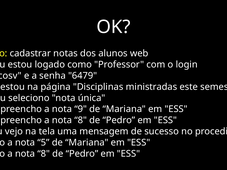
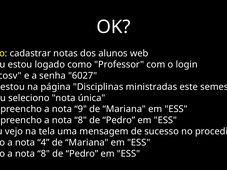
6479: 6479 -> 6027 (83, 76)
5: 5 -> 4 (43, 143)
